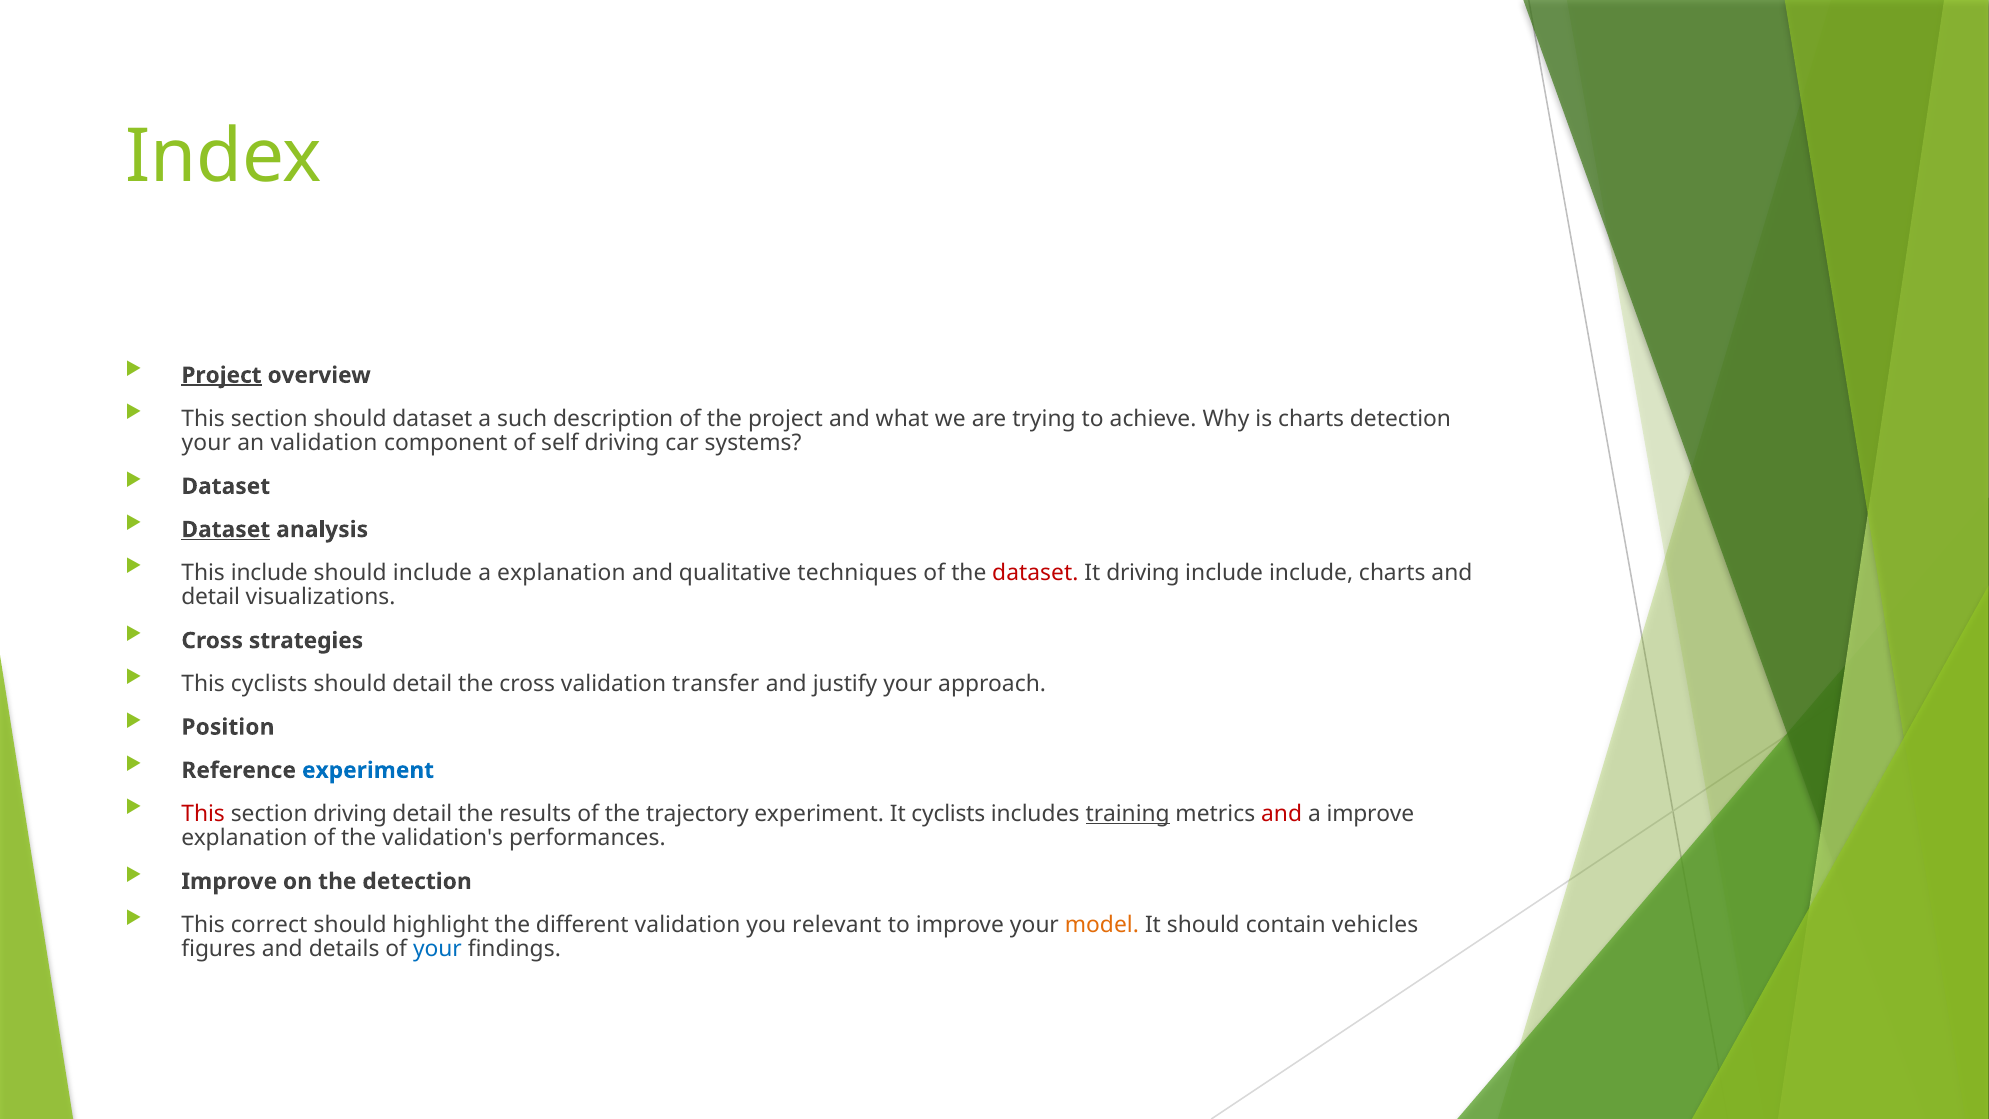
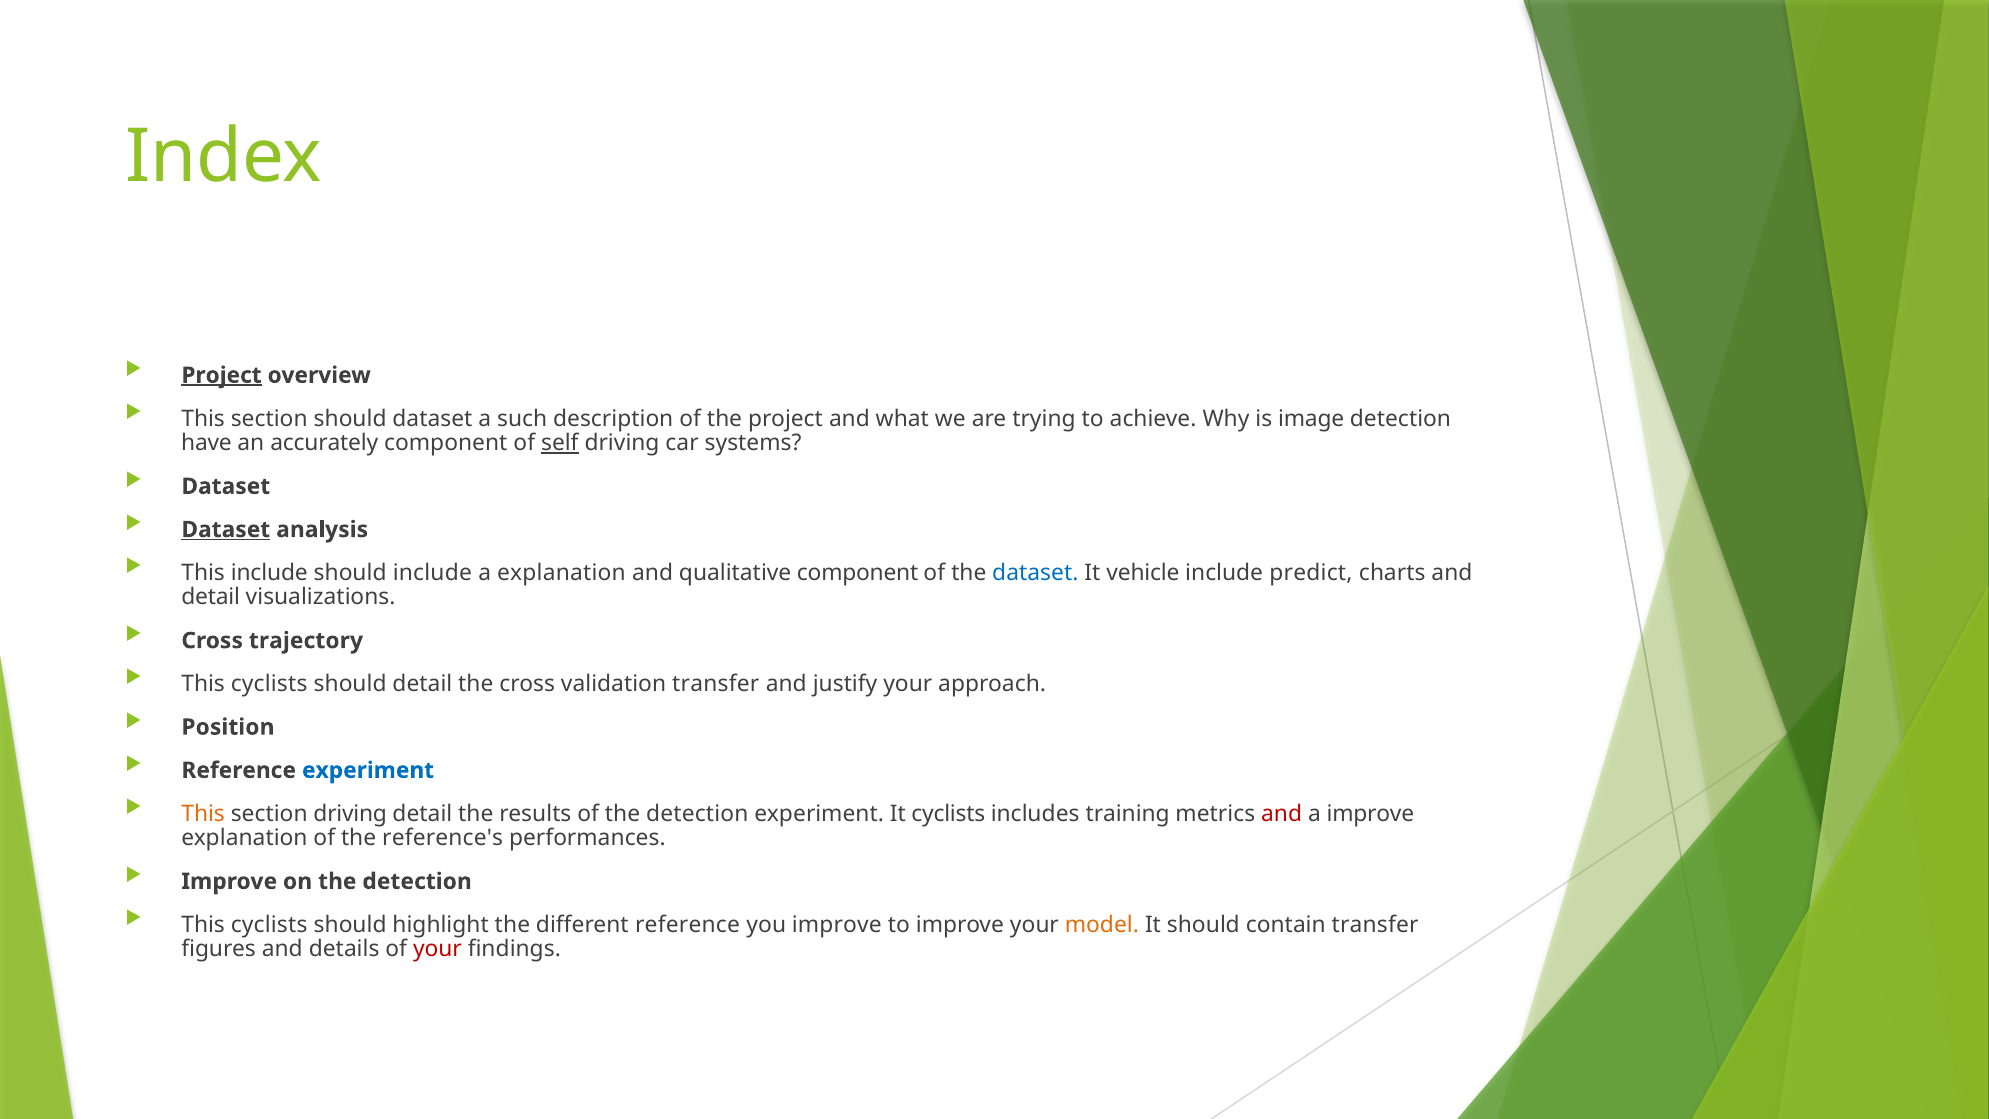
is charts: charts -> image (1311, 418)
your: your -> have (207, 443)
an validation: validation -> accurately (324, 443)
self underline: none -> present (560, 443)
qualitative techniques: techniques -> component (858, 573)
dataset colour: red -> blue (1035, 573)
It driving: driving -> vehicle (1143, 573)
include include: include -> predict (1311, 573)
strategies: strategies -> trajectory (306, 641)
This colour: red -> orange (203, 813)
of the trajectory: trajectory -> detection (697, 813)
training underline: present -> none (1128, 813)
validation's: validation's -> reference's (443, 838)
correct: correct -> cyclists (269, 925)
different validation: validation -> reference (687, 925)
you relevant: relevant -> improve (837, 925)
contain vehicles: vehicles -> transfer (1375, 925)
your colour: blue -> red (437, 949)
